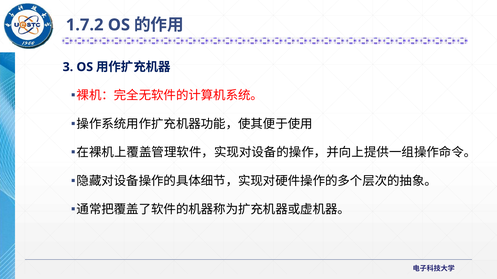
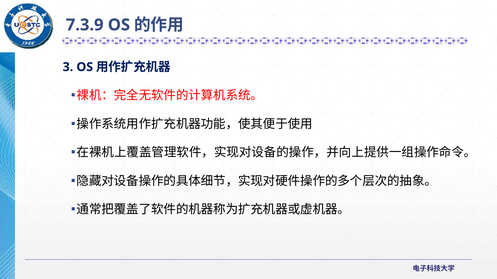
1.7.2: 1.7.2 -> 7.3.9 (85, 25)
